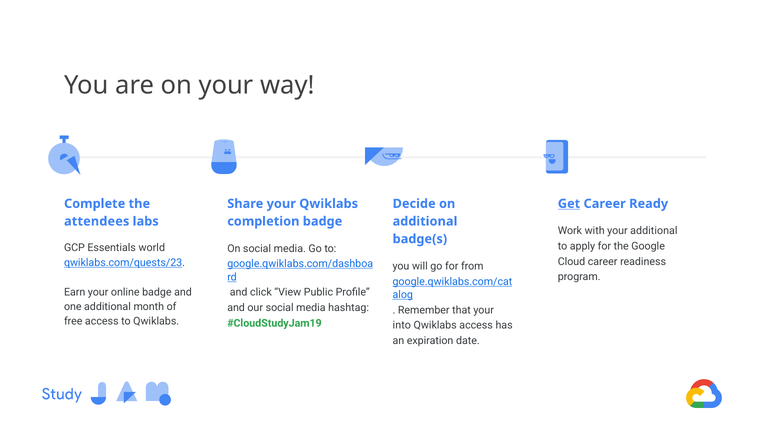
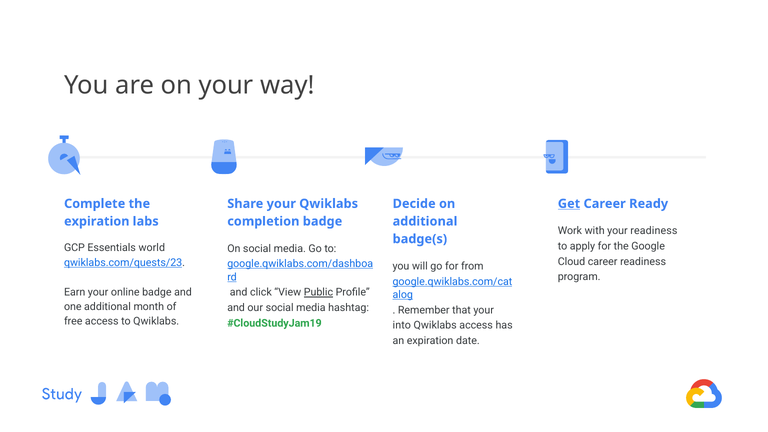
attendees: attendees -> expiration (97, 221)
your additional: additional -> readiness (654, 231)
Public underline: none -> present (318, 292)
